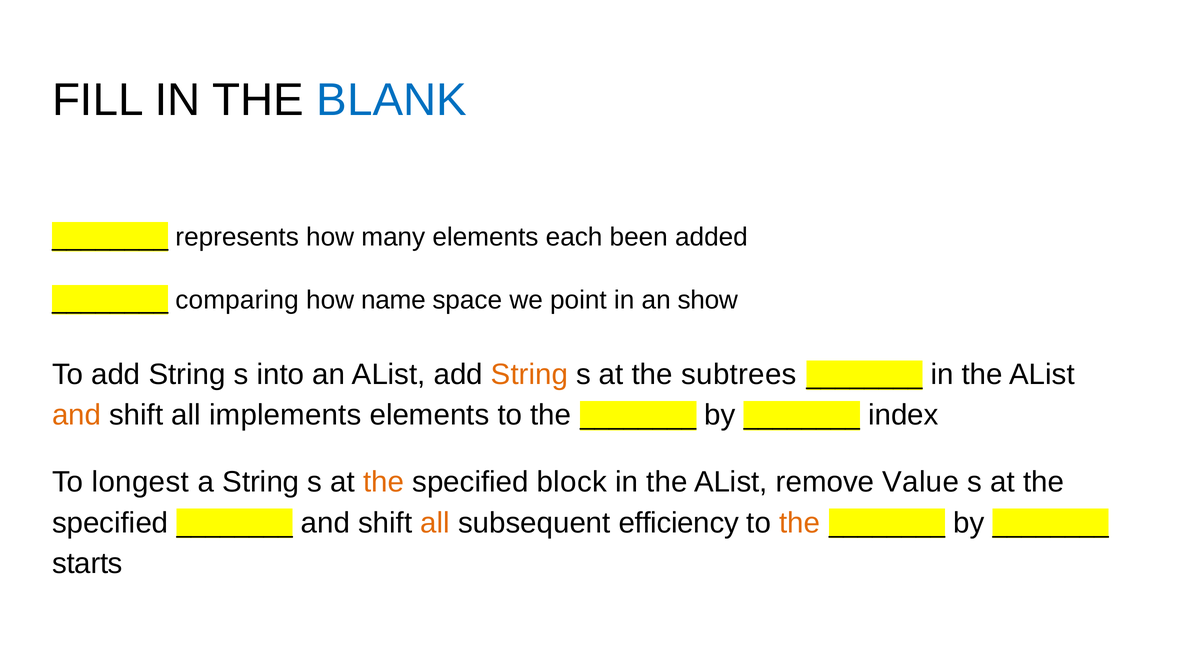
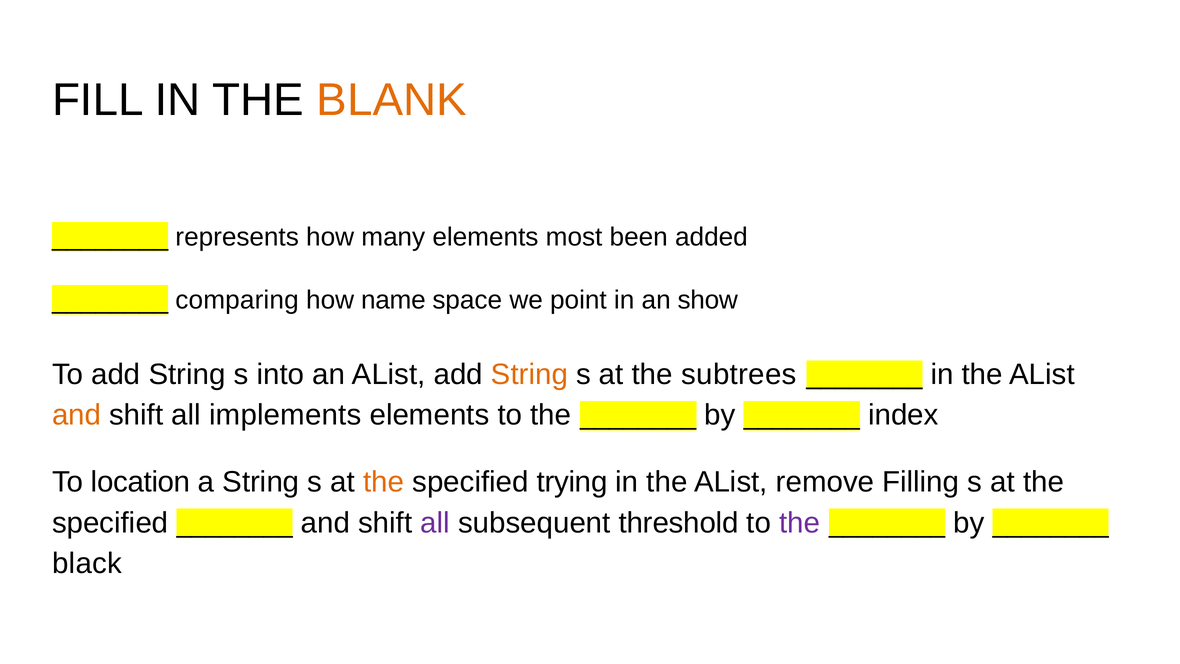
BLANK colour: blue -> orange (392, 100)
each: each -> most (574, 237)
longest: longest -> location (141, 482)
block: block -> trying (572, 482)
Value: Value -> Filling (921, 482)
all colour: orange -> purple (435, 523)
efficiency: efficiency -> threshold (679, 523)
the colour: orange -> purple (800, 523)
starts: starts -> black (87, 563)
